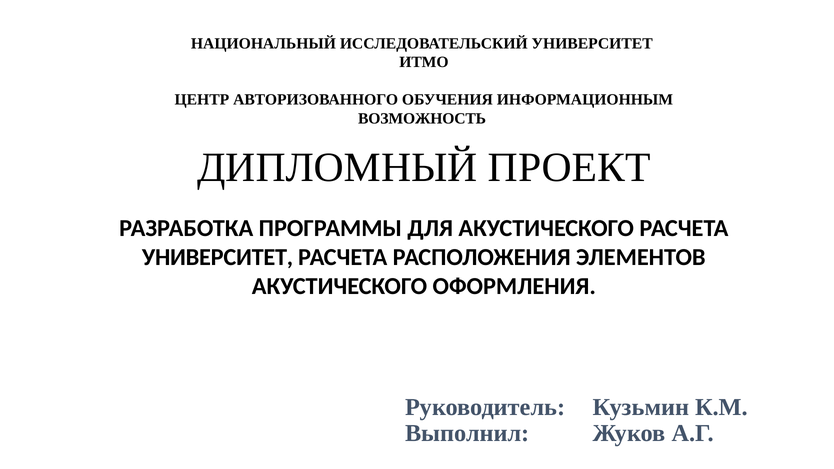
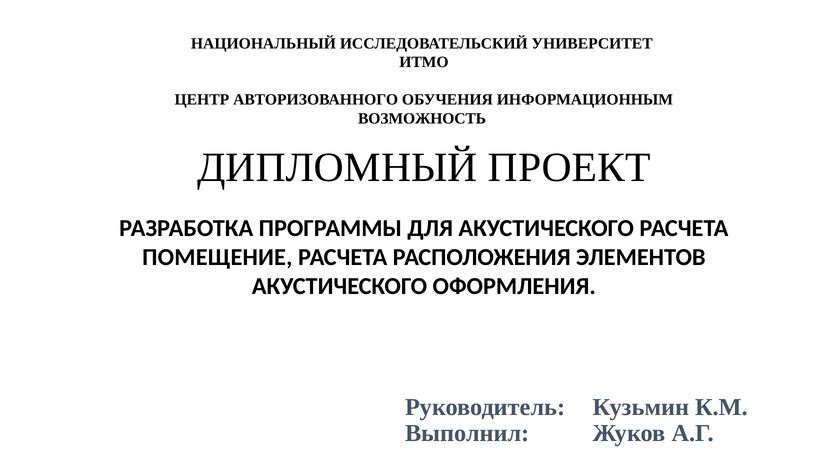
УНИВЕРСИТЕТ: УНИВЕРСИТЕТ -> ПОМЕЩЕНИЕ (217, 257)
